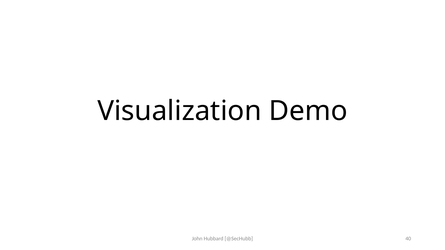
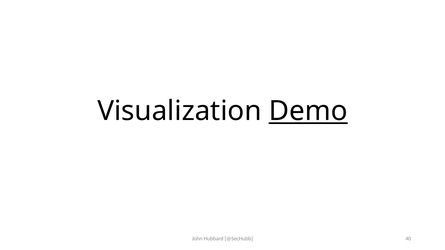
Demo underline: none -> present (308, 111)
